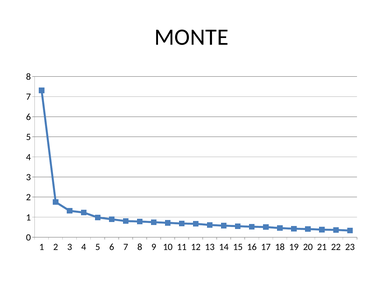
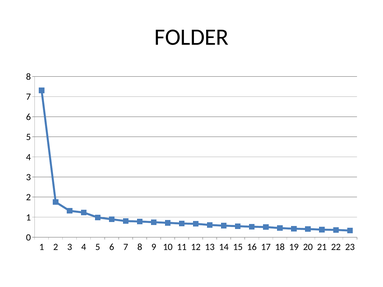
MONTE: MONTE -> FOLDER (191, 37)
